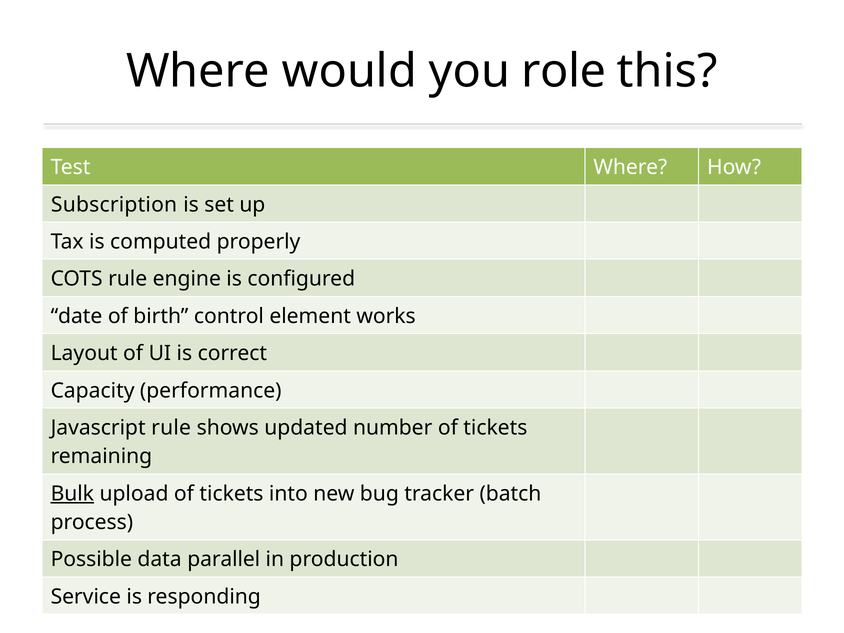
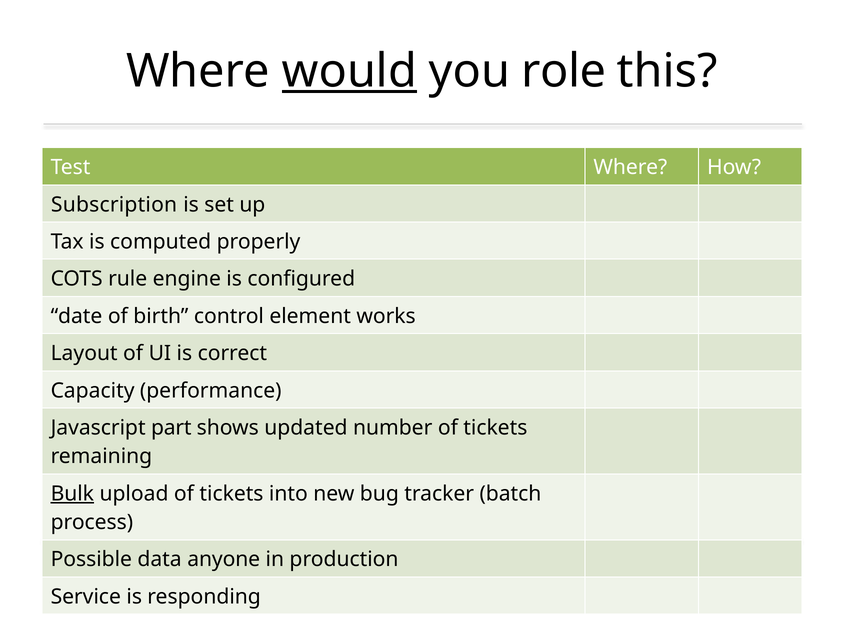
would underline: none -> present (349, 71)
Javascript rule: rule -> part (171, 428)
parallel: parallel -> anyone (224, 560)
